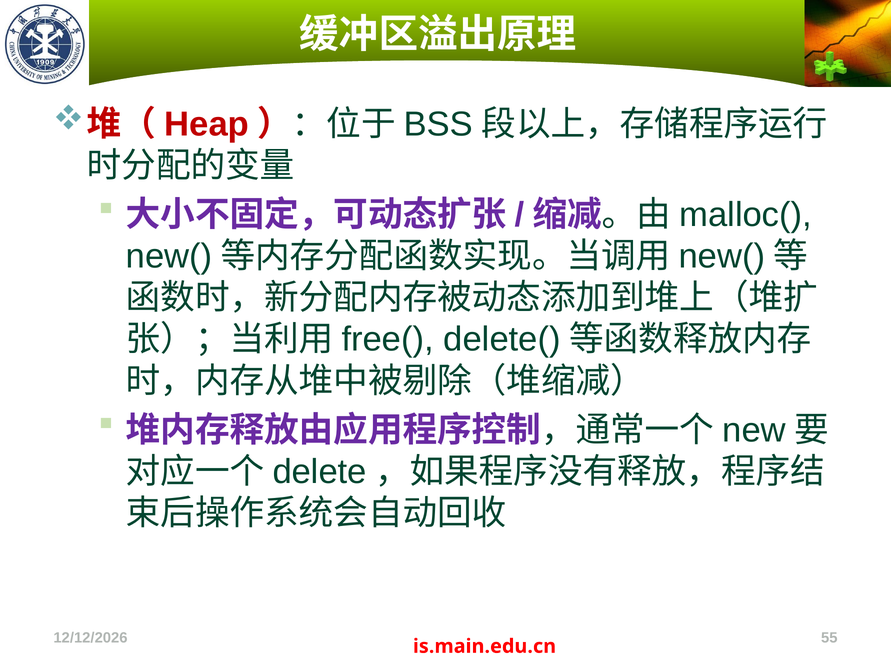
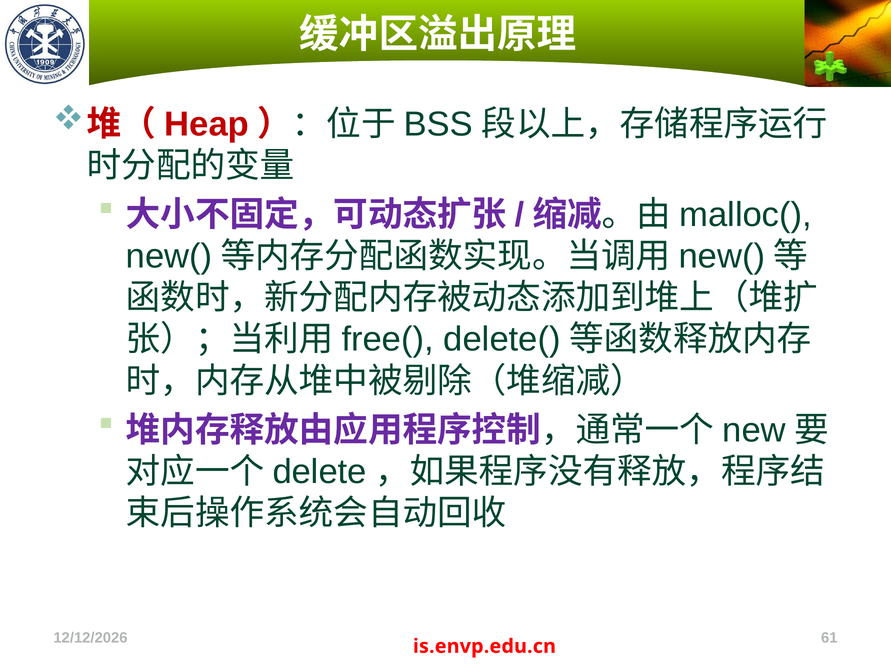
55: 55 -> 61 (829, 638)
is.main.edu.cn: is.main.edu.cn -> is.envp.edu.cn (484, 647)
